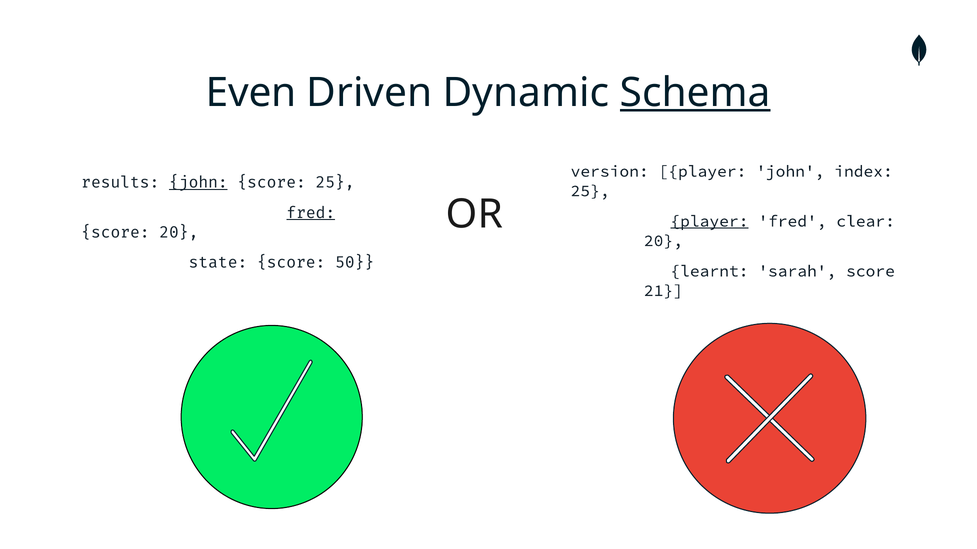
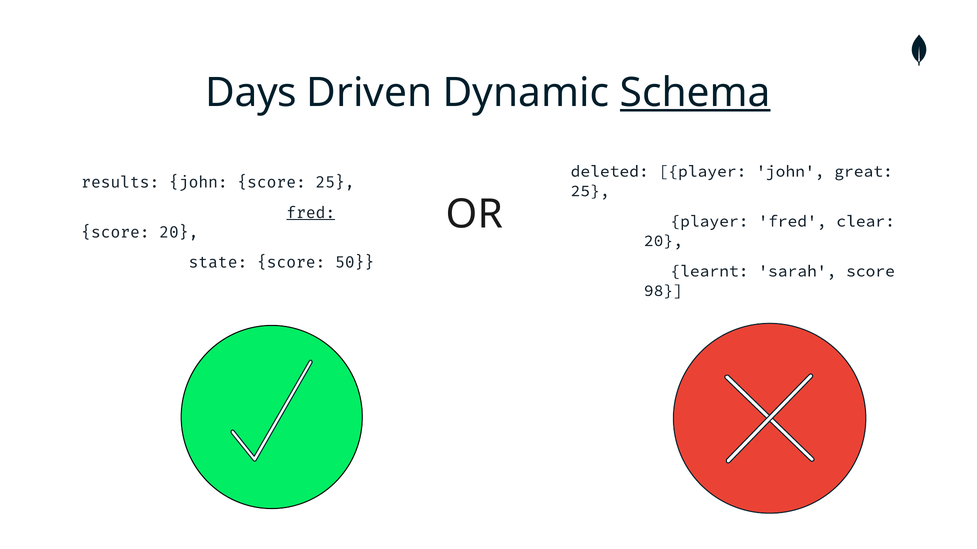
Even: Even -> Days (251, 93)
version: version -> deleted (610, 171)
index: index -> great (864, 171)
john underline: present -> none (198, 182)
player underline: present -> none (709, 221)
21: 21 -> 98 (663, 291)
